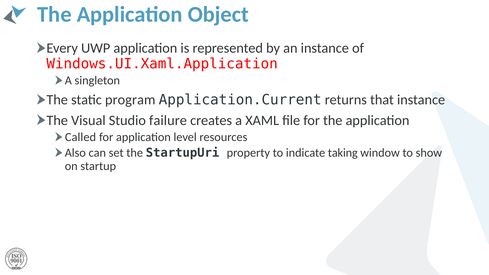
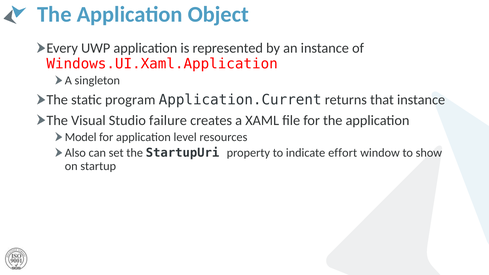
Called: Called -> Model (81, 137)
taking: taking -> effort (343, 153)
